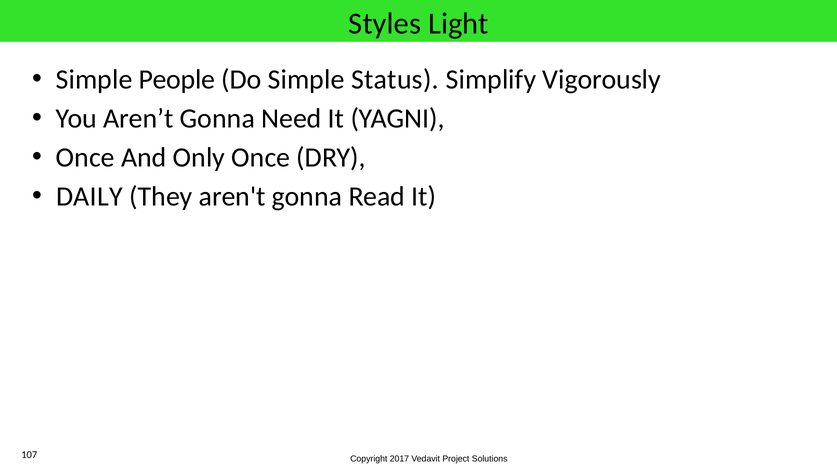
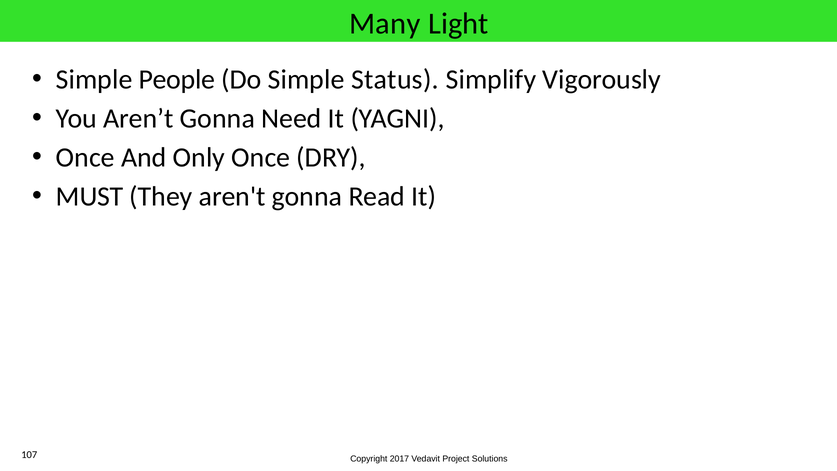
Styles: Styles -> Many (385, 24)
DAILY: DAILY -> MUST (90, 197)
